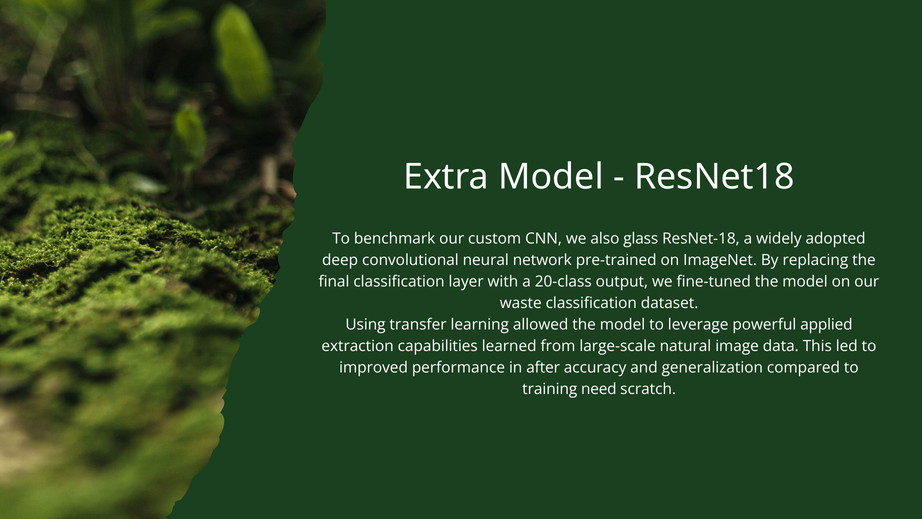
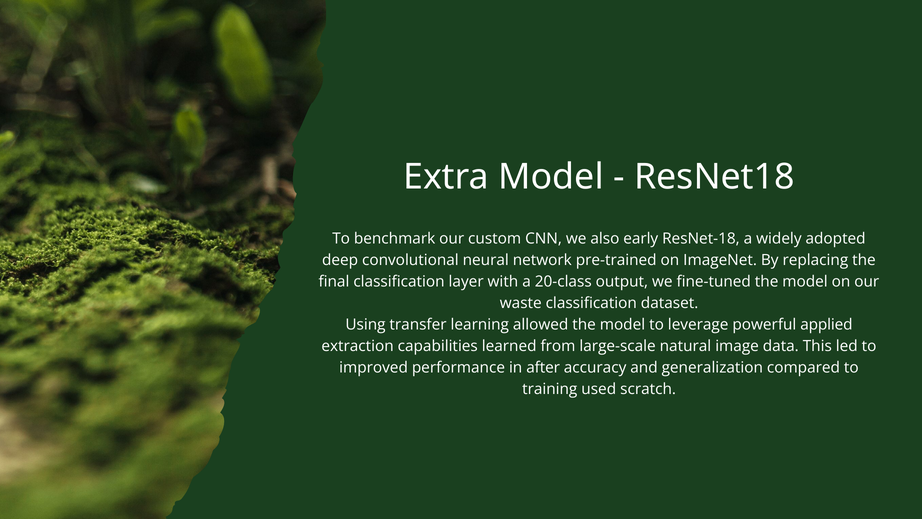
glass: glass -> early (641, 238)
need: need -> used (599, 389)
